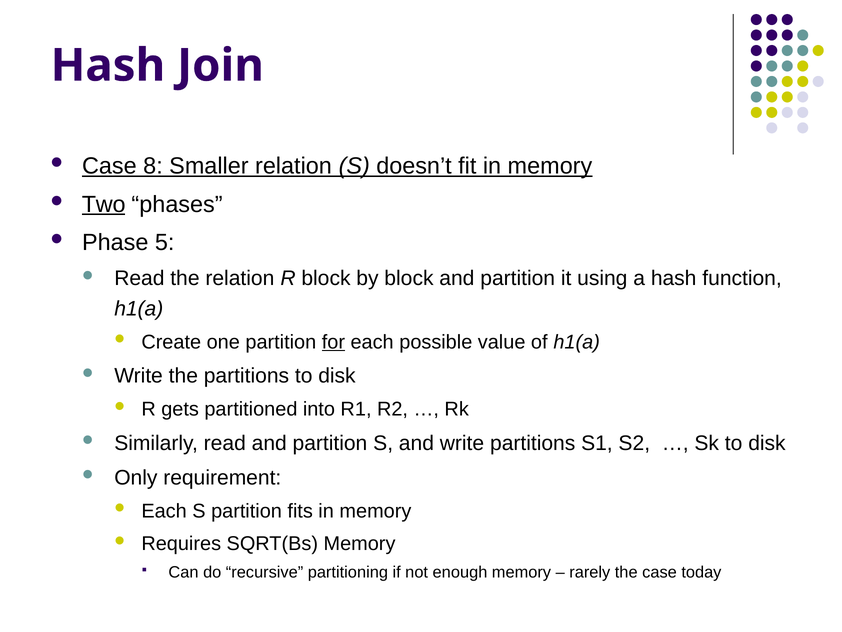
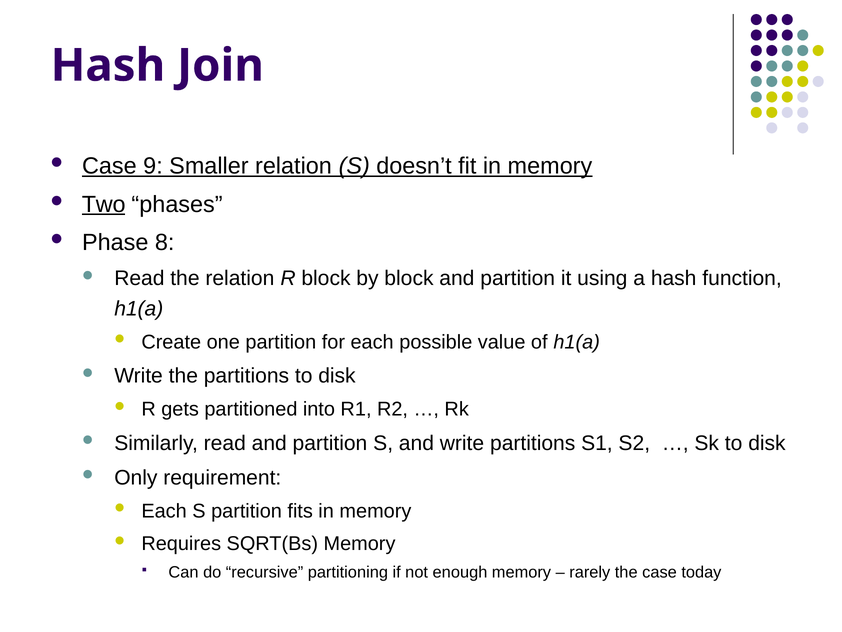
8: 8 -> 9 (153, 166)
5: 5 -> 8 (165, 243)
for underline: present -> none (333, 342)
